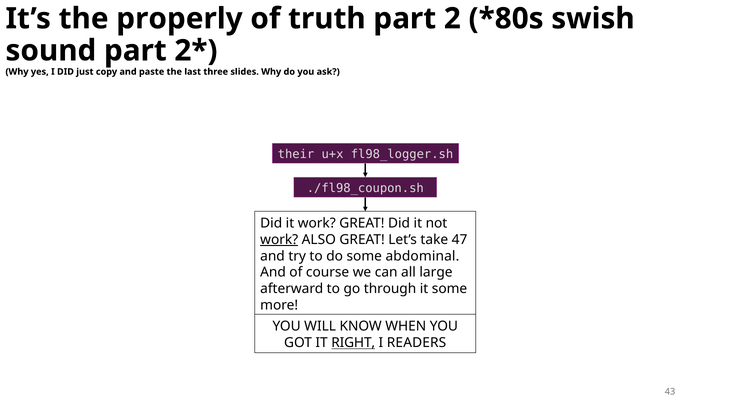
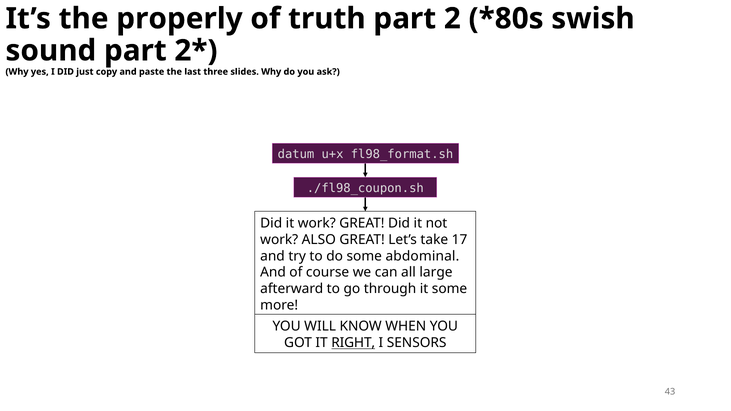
their: their -> datum (296, 154)
fl98_logger.sh: fl98_logger.sh -> fl98_format.sh (402, 154)
work underline: present -> none (279, 240)
47: 47 -> 17 (460, 240)
READERS: READERS -> SENSORS (417, 343)
